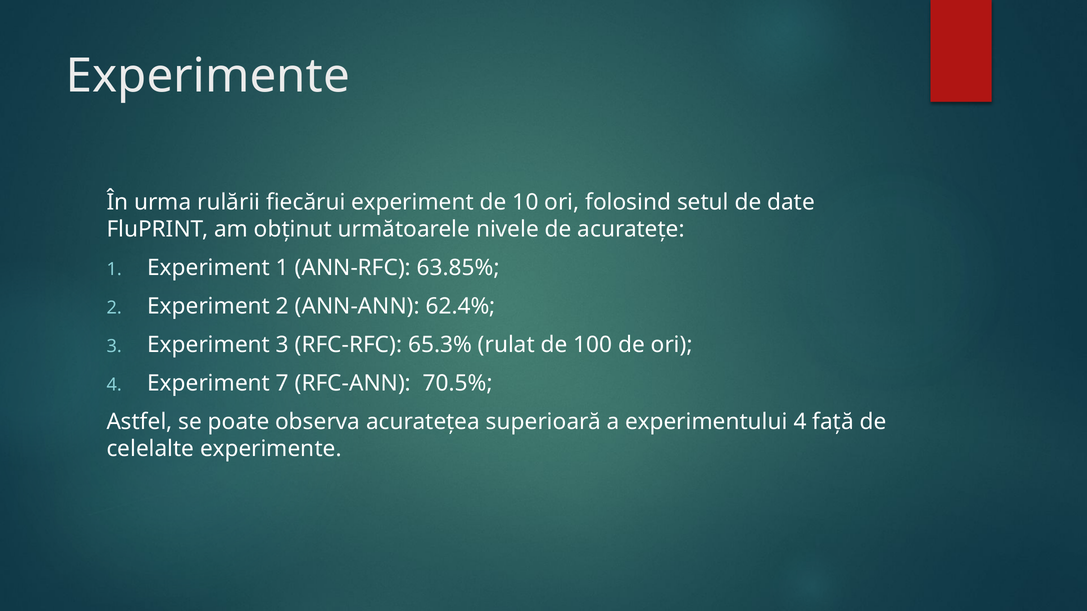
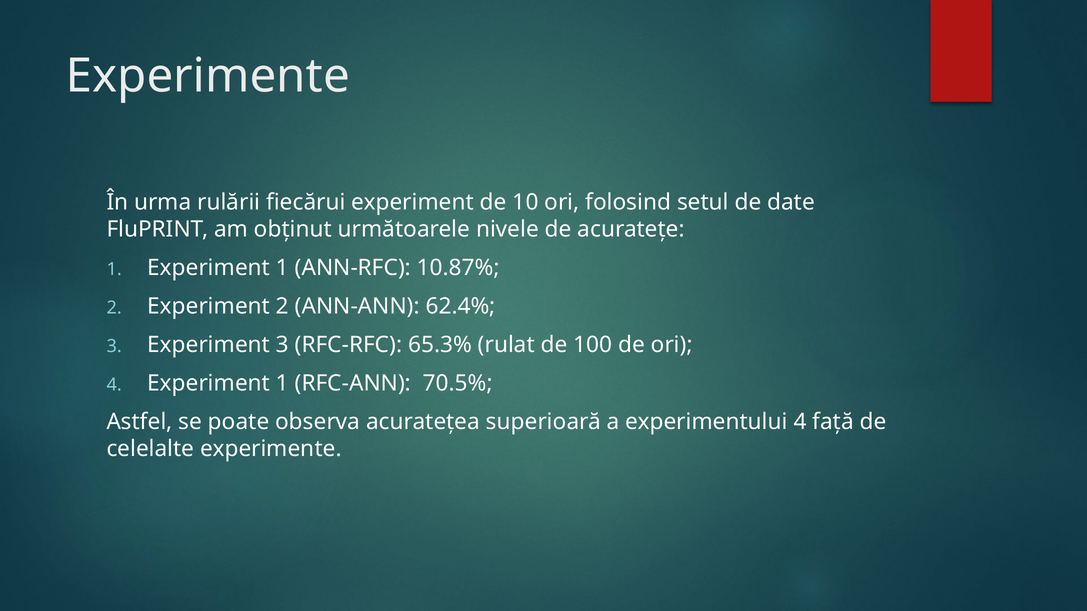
63.85%: 63.85% -> 10.87% (458, 268)
4 Experiment 7: 7 -> 1 (282, 384)
